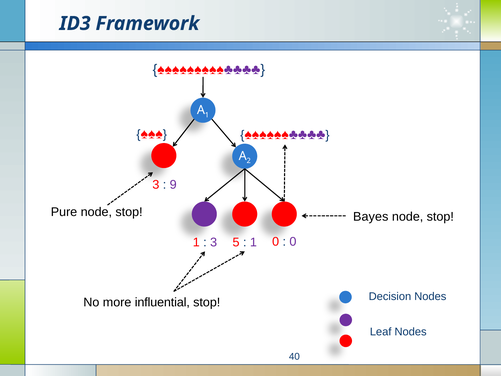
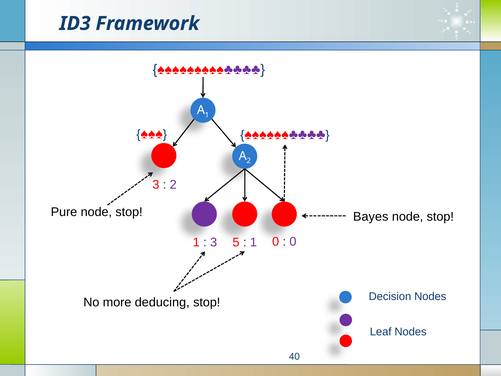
9: 9 -> 2 (173, 185)
influential: influential -> deducing (162, 302)
